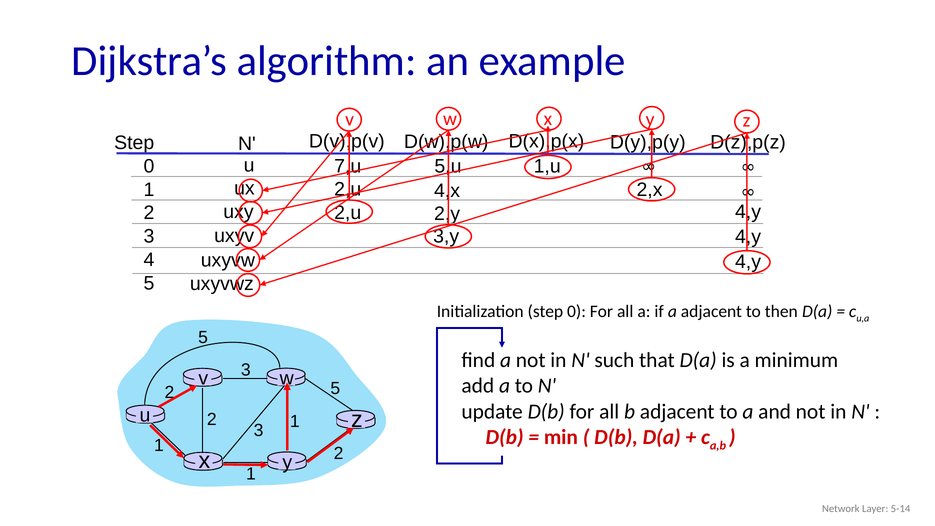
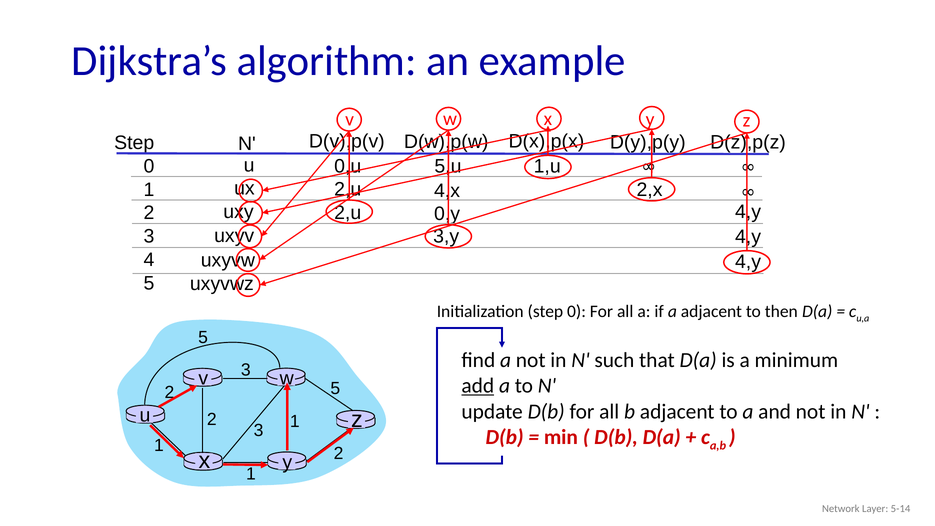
7,u: 7,u -> 0,u (348, 166)
2,y: 2,y -> 0,y (447, 214)
add underline: none -> present (478, 386)
